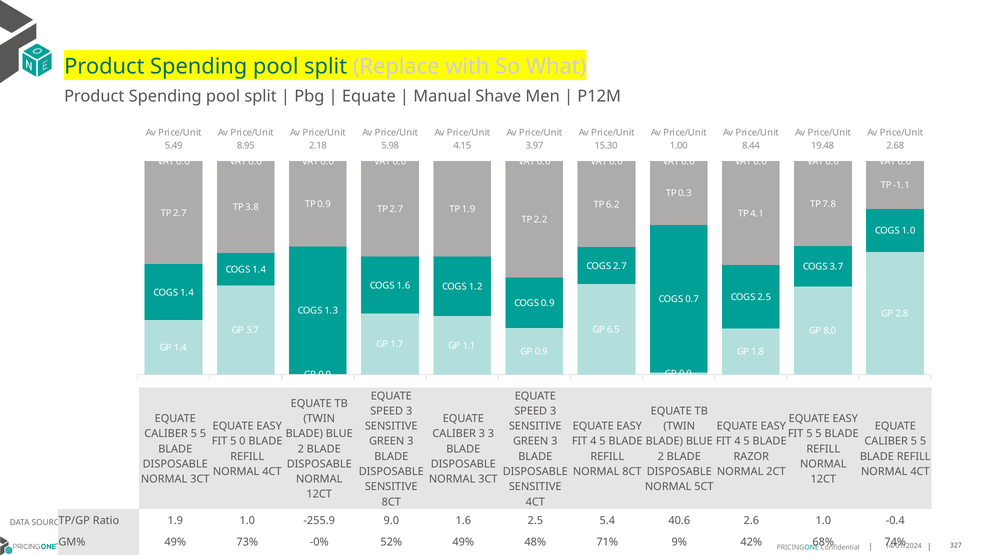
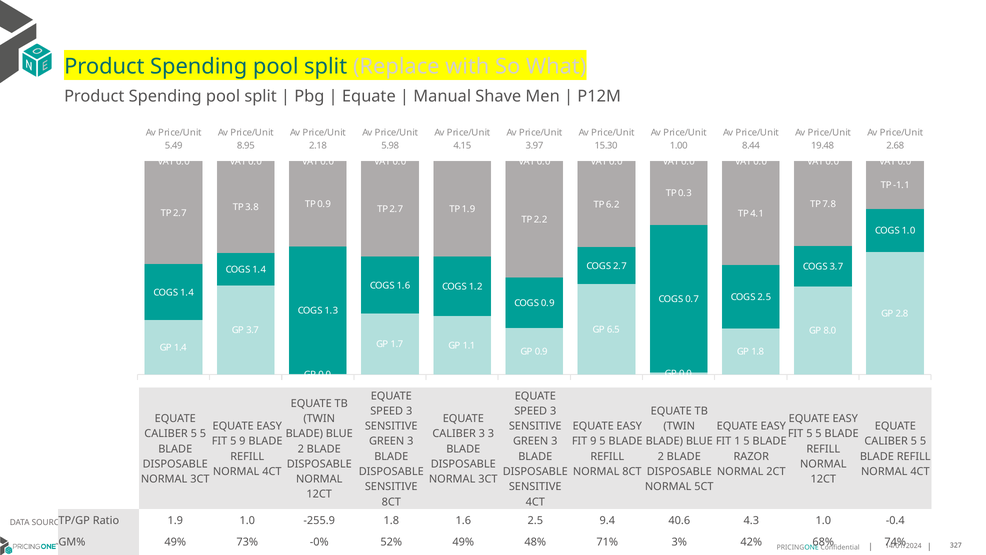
5 0: 0 -> 9 (242, 441)
4: 4 -> 9 (593, 441)
4: 4 -> 1 (737, 441)
-255.9 9.0: 9.0 -> 1.8 (391, 520)
5.4: 5.4 -> 9.4 (607, 520)
2.6: 2.6 -> 4.3 (751, 520)
9%: 9% -> 3% (679, 542)
